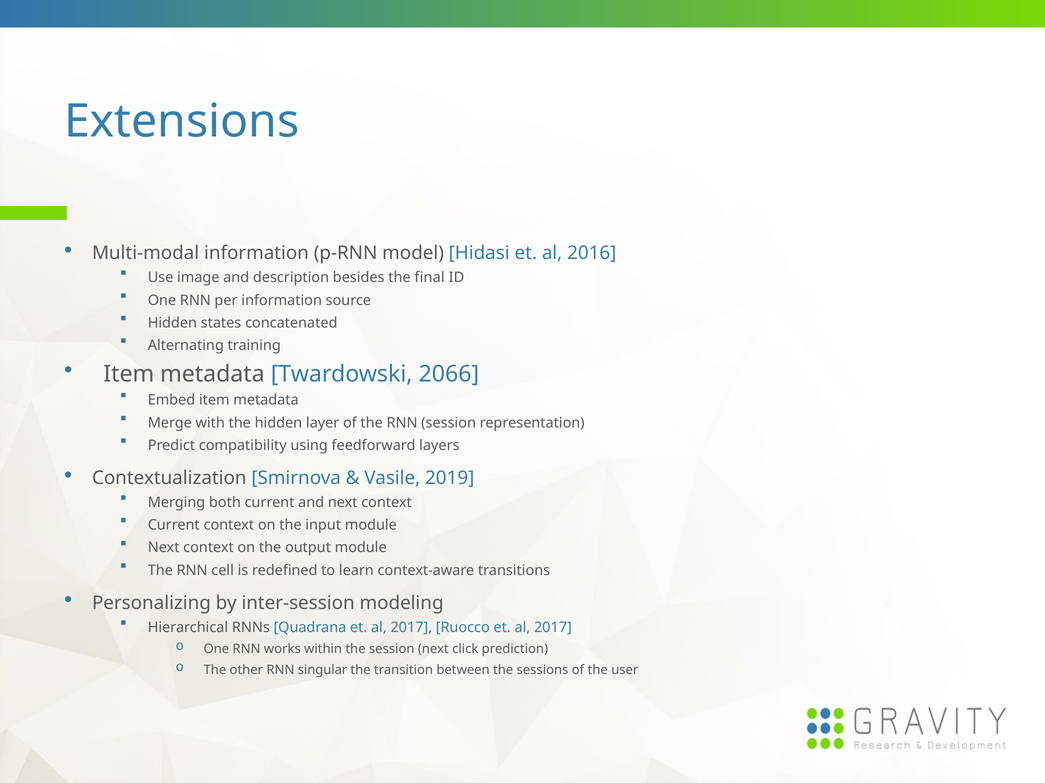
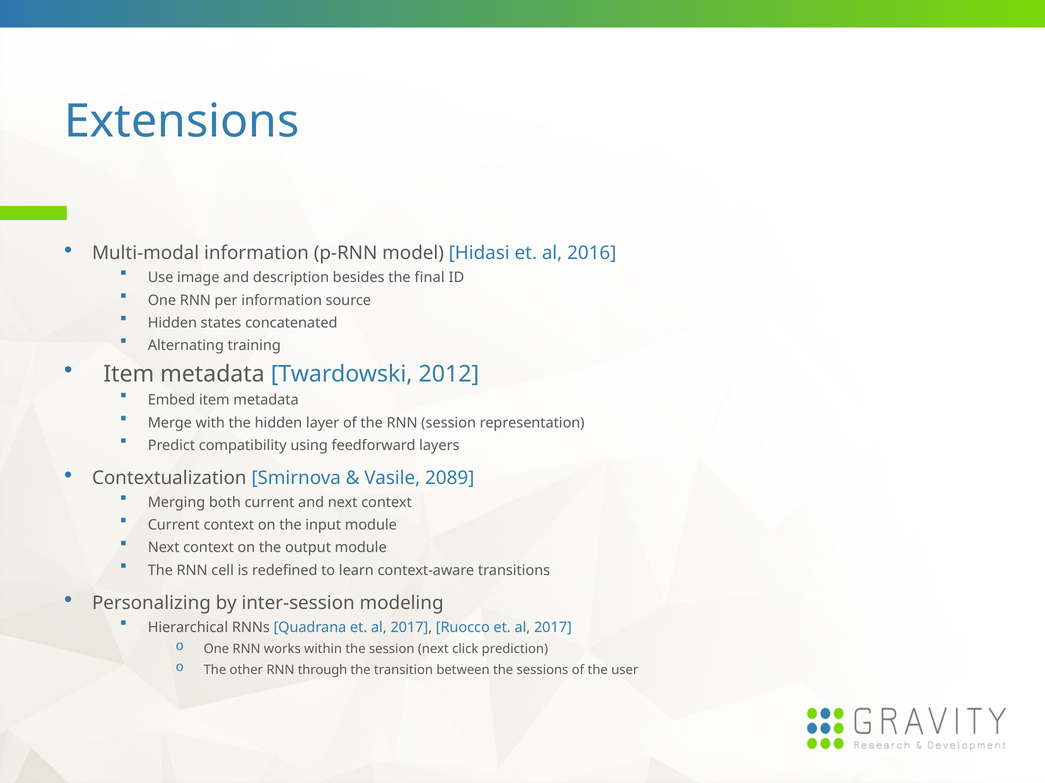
2066: 2066 -> 2012 (449, 374)
2019: 2019 -> 2089 (450, 478)
singular: singular -> through (323, 671)
